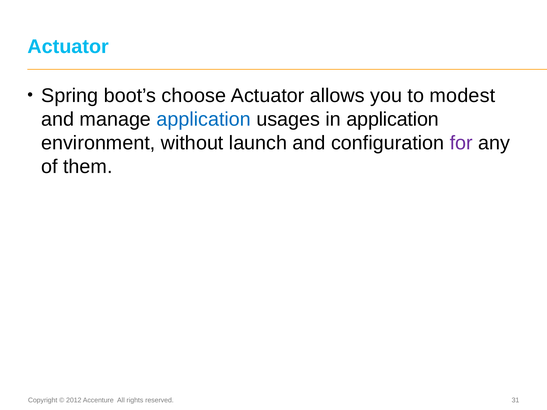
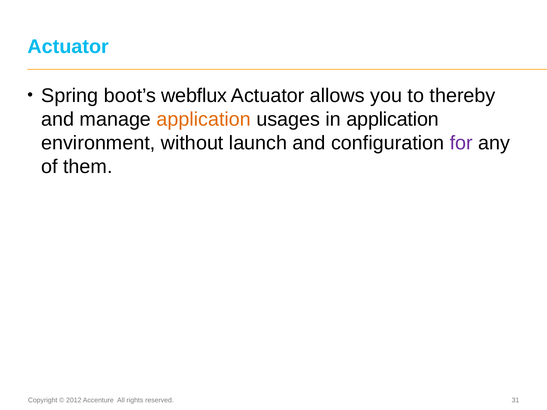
choose: choose -> webflux (194, 96)
modest: modest -> thereby (463, 96)
application colour: blue -> orange (204, 120)
